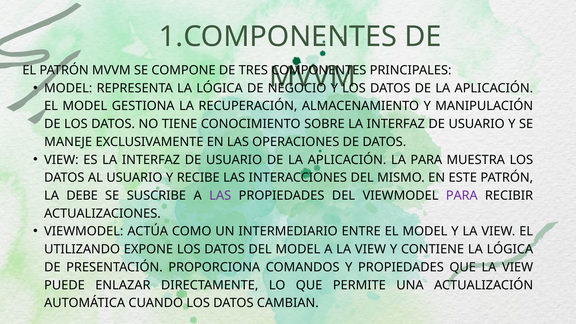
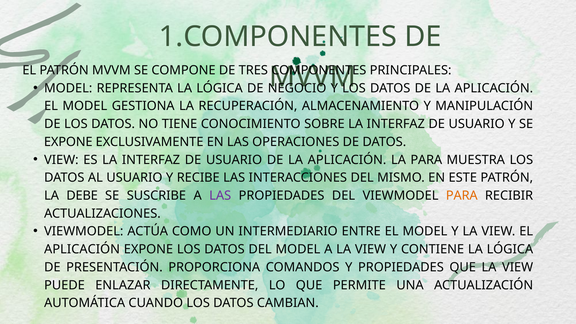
MANEJE: MANEJE -> EXPONE (68, 142)
PARA colour: purple -> orange (462, 196)
UTILIZANDO: UTILIZANDO -> APLICACIÓN (82, 249)
